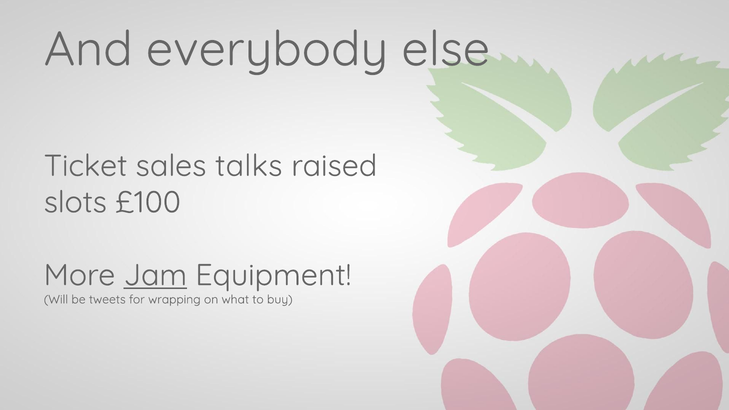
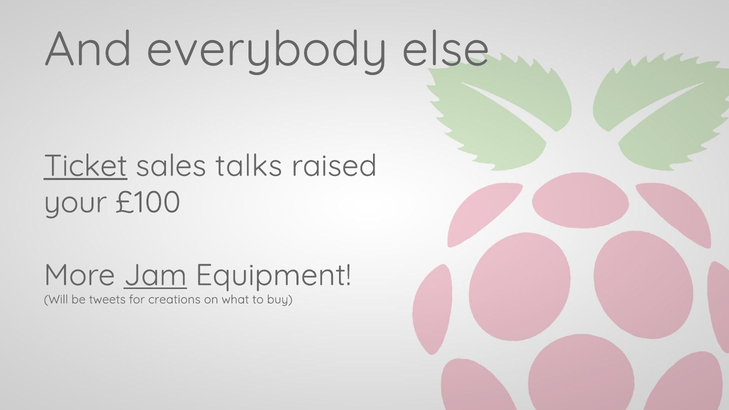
Ticket underline: none -> present (86, 166)
slots: slots -> your (75, 202)
wrapping: wrapping -> creations (174, 300)
